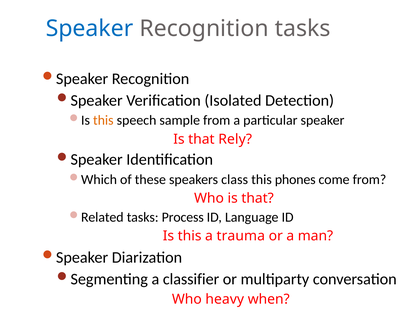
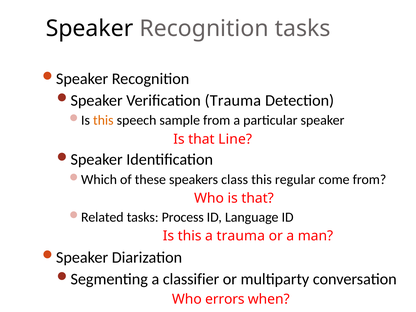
Speaker colour: blue -> black (90, 29)
Verification Isolated: Isolated -> Trauma (233, 100)
Rely: Rely -> Line (235, 139)
phones: phones -> regular (295, 180)
heavy: heavy -> errors (225, 299)
